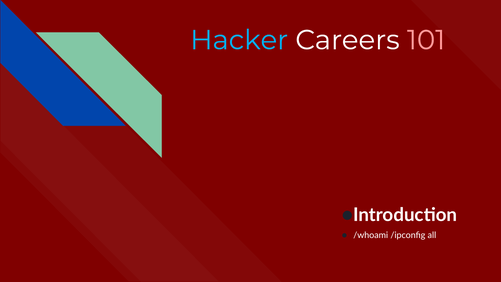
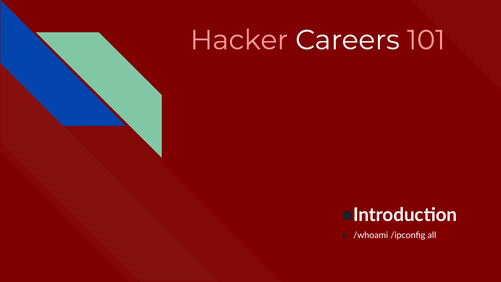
Hacker colour: light blue -> pink (239, 40)
